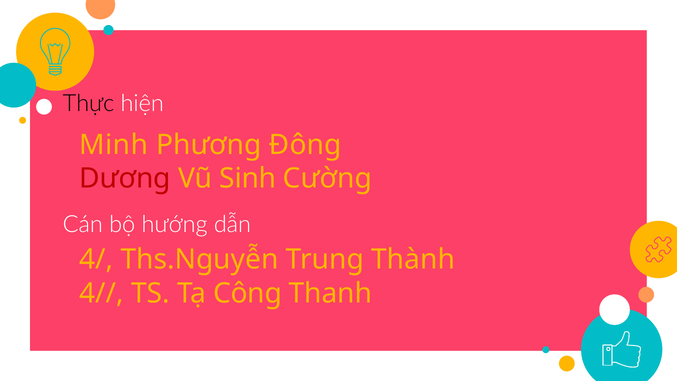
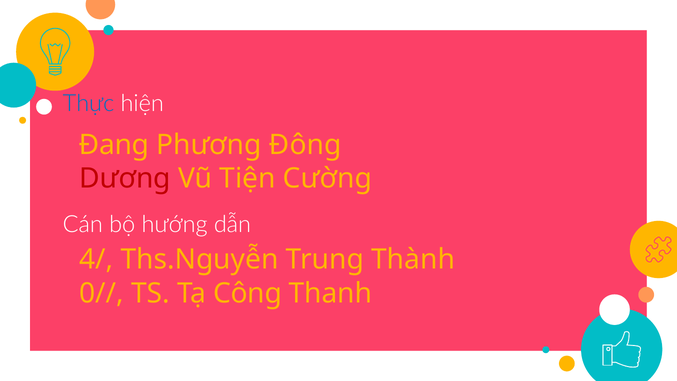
Thực colour: black -> blue (89, 104)
Minh: Minh -> Đang (114, 145)
Sinh: Sinh -> Tiện (248, 179)
4//: 4// -> 0// (101, 293)
